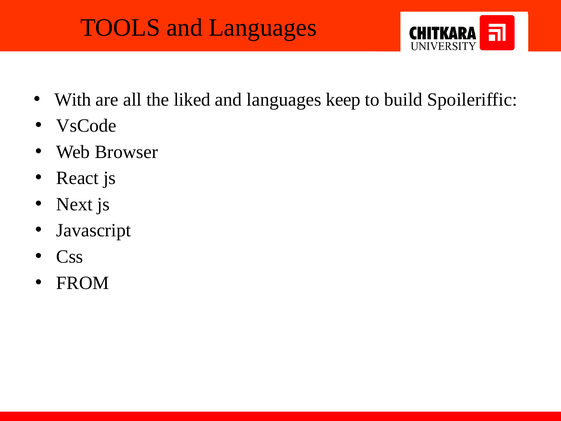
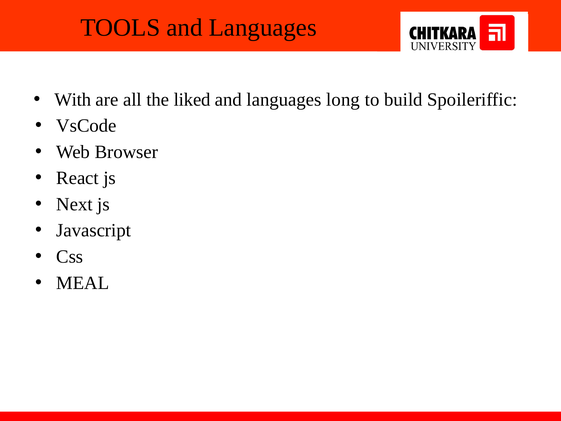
keep: keep -> long (343, 99)
FROM: FROM -> MEAL (83, 283)
